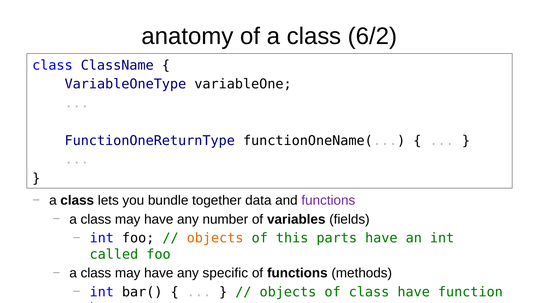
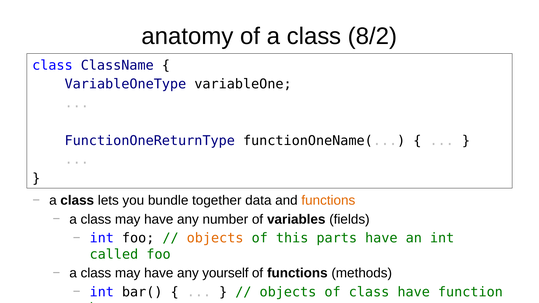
6/2: 6/2 -> 8/2 (373, 36)
functions colour: purple -> orange (328, 201)
specific: specific -> yourself (225, 273)
